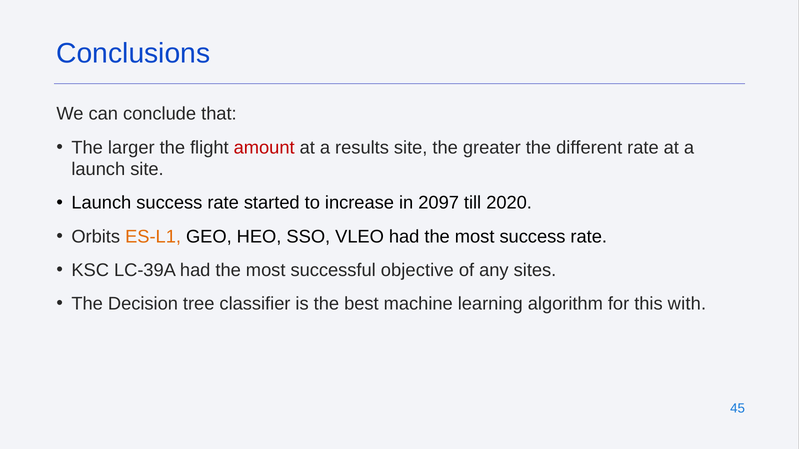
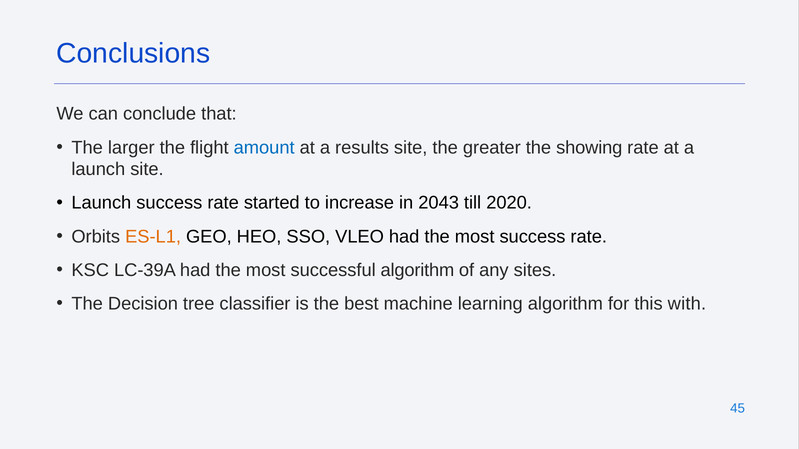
amount colour: red -> blue (264, 148)
different: different -> showing (589, 148)
2097: 2097 -> 2043 (439, 203)
successful objective: objective -> algorithm (417, 270)
